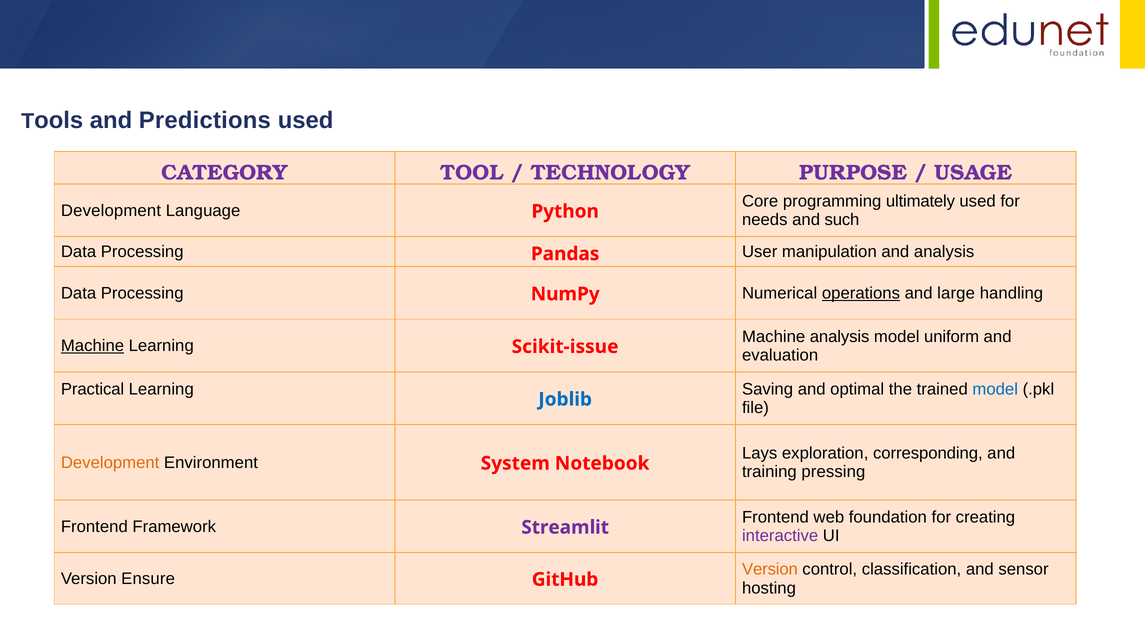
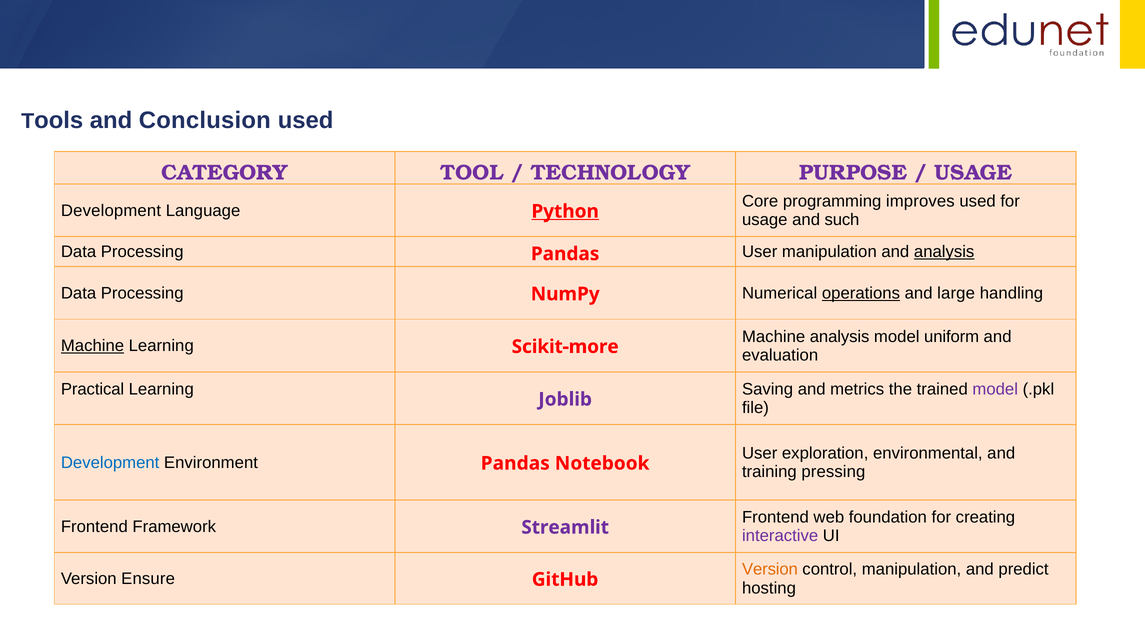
Predictions: Predictions -> Conclusion (205, 120)
ultimately: ultimately -> improves (920, 201)
Python underline: none -> present (565, 211)
needs: needs -> usage (765, 220)
analysis underline: none -> present (944, 252)
Scikit-issue: Scikit-issue -> Scikit-more (565, 347)
optimal: optimal -> metrics (857, 389)
model colour: blue -> purple (995, 389)
Joblib colour: blue -> purple (565, 399)
Lays: Lays -> User (760, 453)
corresponding: corresponding -> environmental (928, 453)
Development colour: orange -> blue (110, 463)
Environment System: System -> Pandas (515, 463)
control classification: classification -> manipulation (912, 569)
sensor: sensor -> predict (1024, 569)
